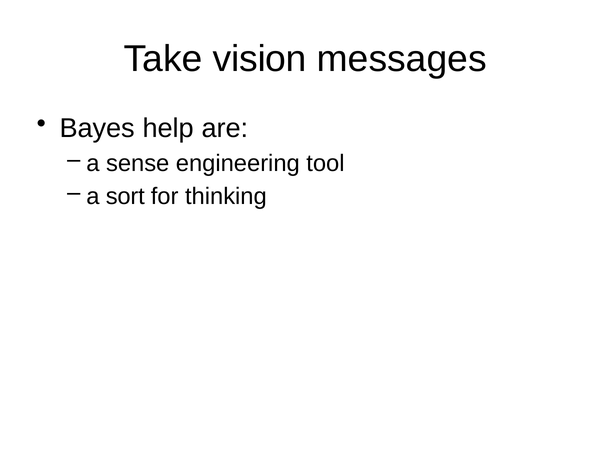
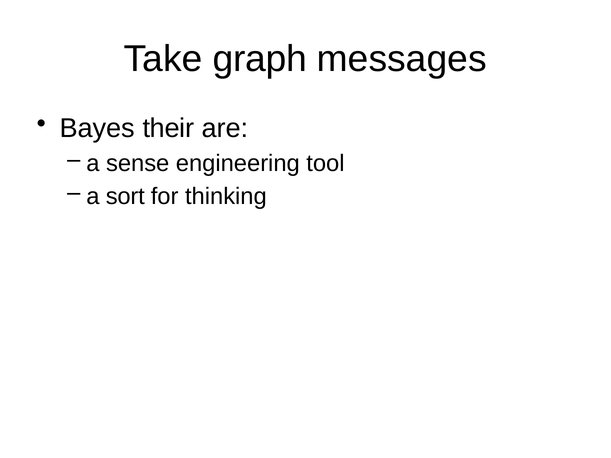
vision: vision -> graph (260, 59)
help: help -> their (168, 128)
